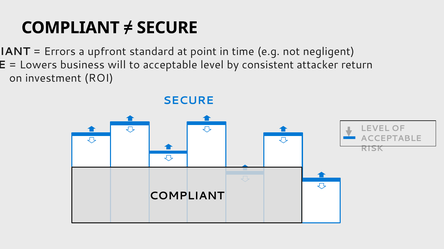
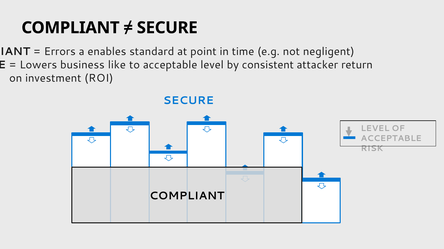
upfront: upfront -> enables (107, 52)
will: will -> like (117, 65)
